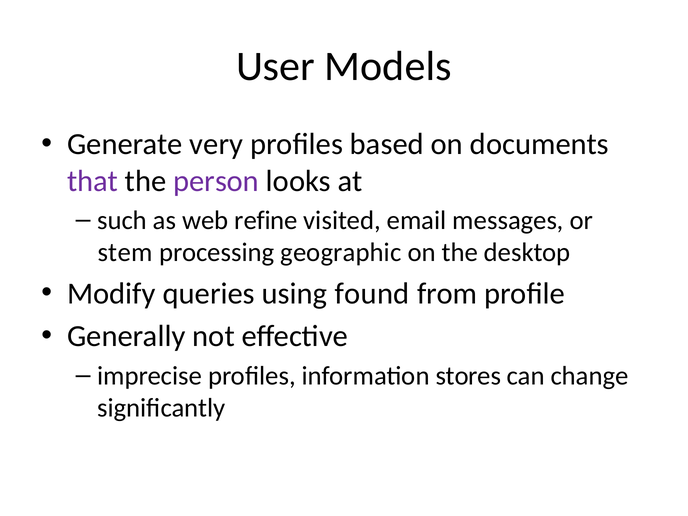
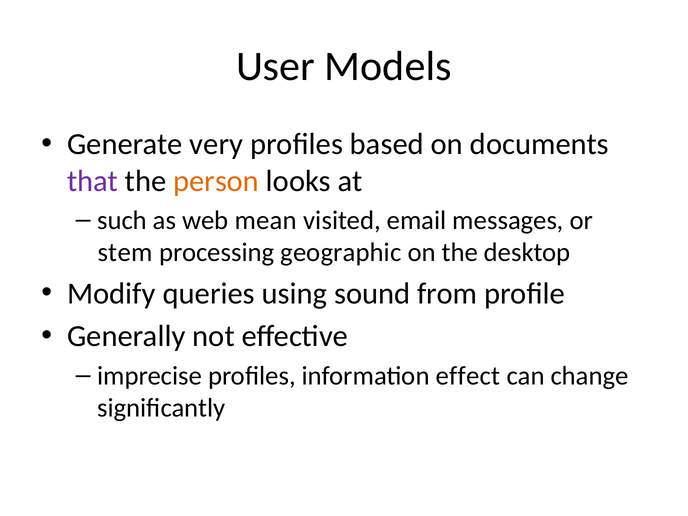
person colour: purple -> orange (216, 181)
refine: refine -> mean (266, 221)
found: found -> sound (372, 293)
stores: stores -> effect (468, 376)
